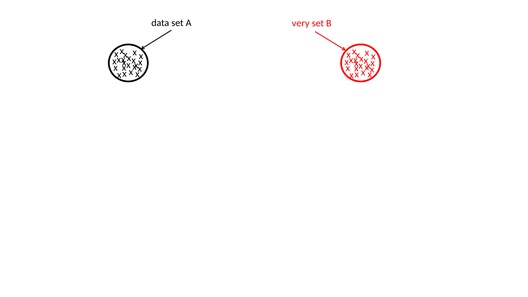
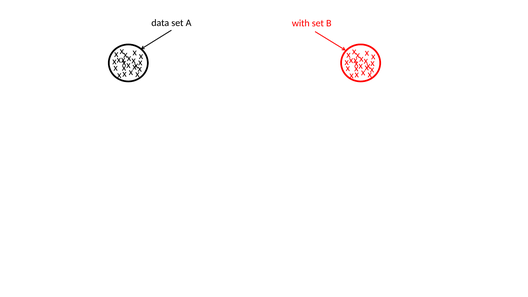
very: very -> with (301, 23)
